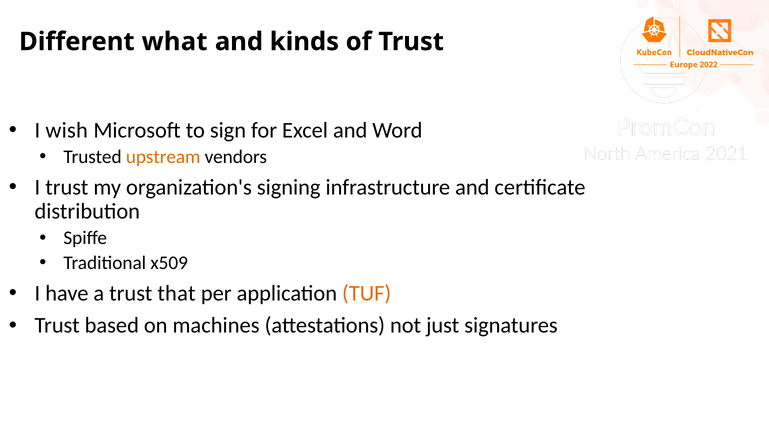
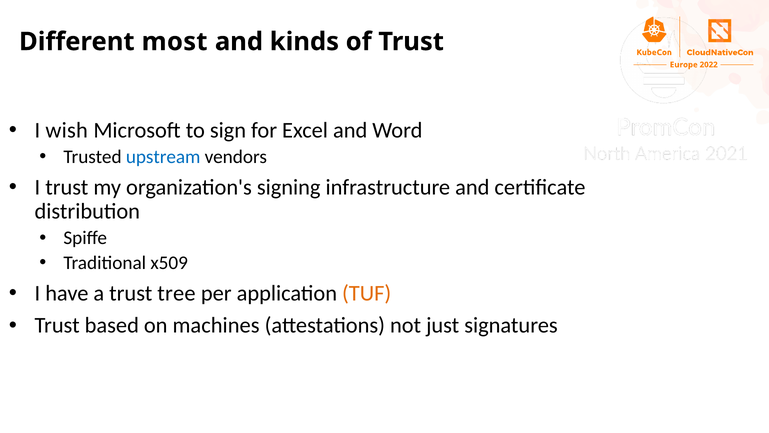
what: what -> most (175, 42)
upstream colour: orange -> blue (163, 157)
that: that -> tree (176, 293)
